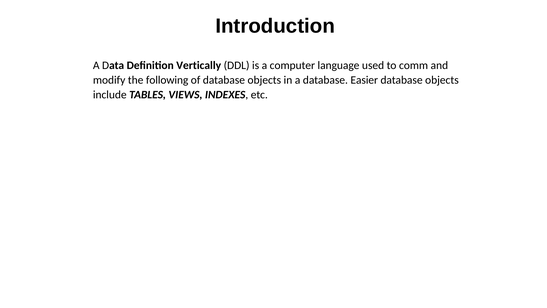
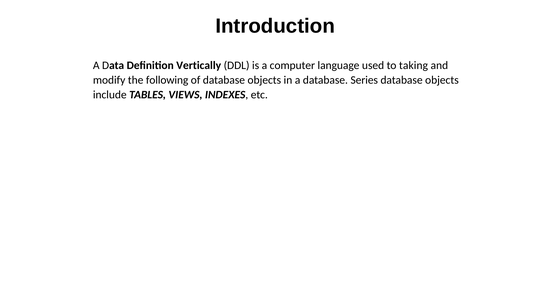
comm: comm -> taking (413, 65)
Easier: Easier -> Series (364, 80)
